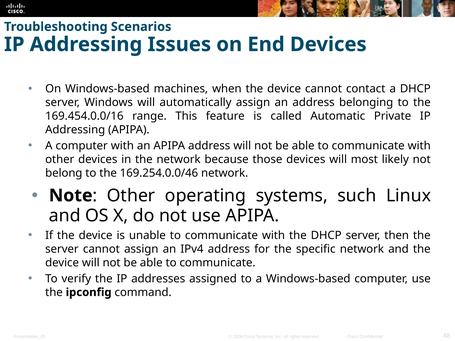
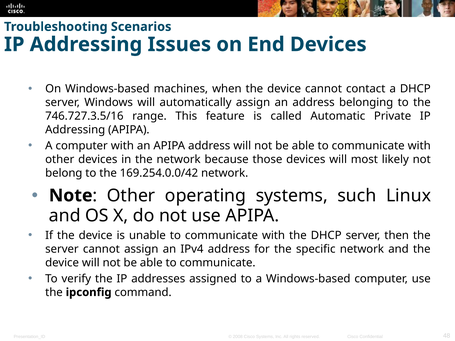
169.454.0.0/16: 169.454.0.0/16 -> 746.727.3.5/16 (84, 116)
169.254.0.0/46: 169.254.0.0/46 -> 169.254.0.0/42 (159, 173)
